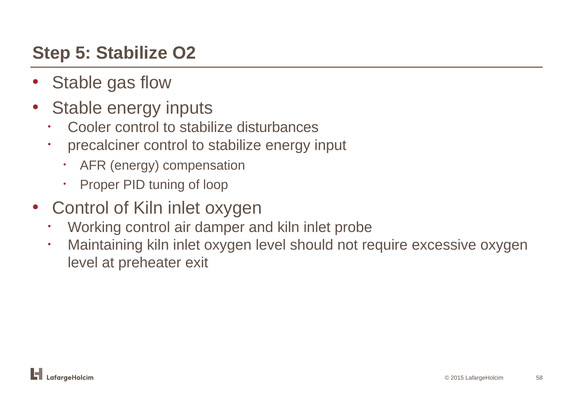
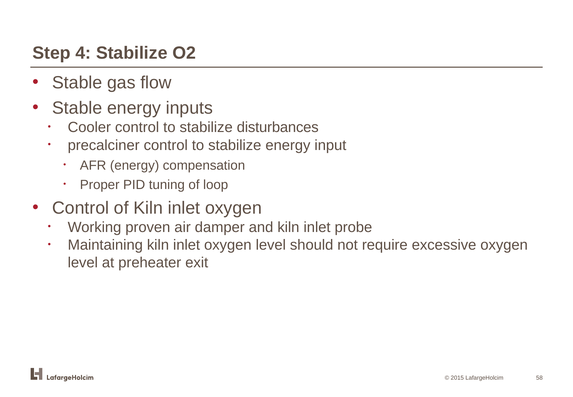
5: 5 -> 4 (83, 53)
Working control: control -> proven (148, 227)
